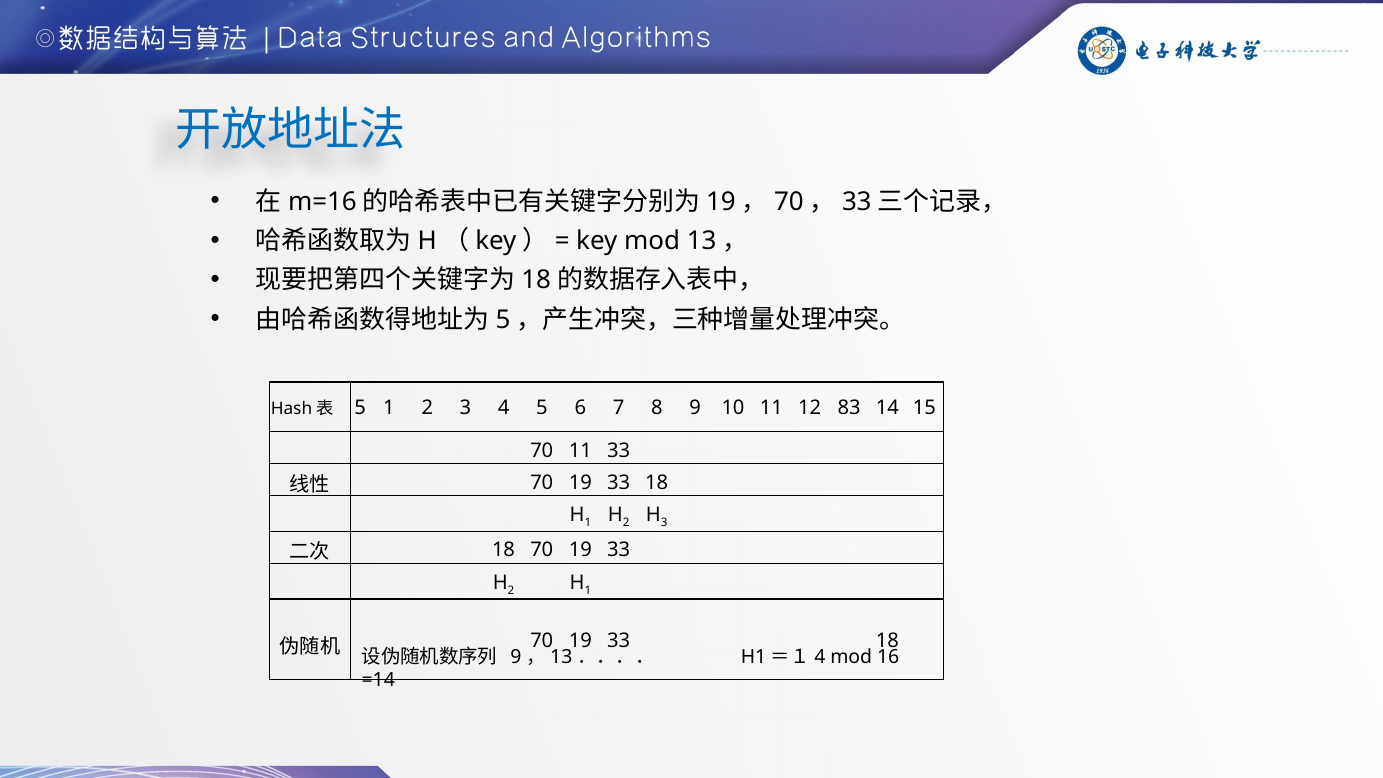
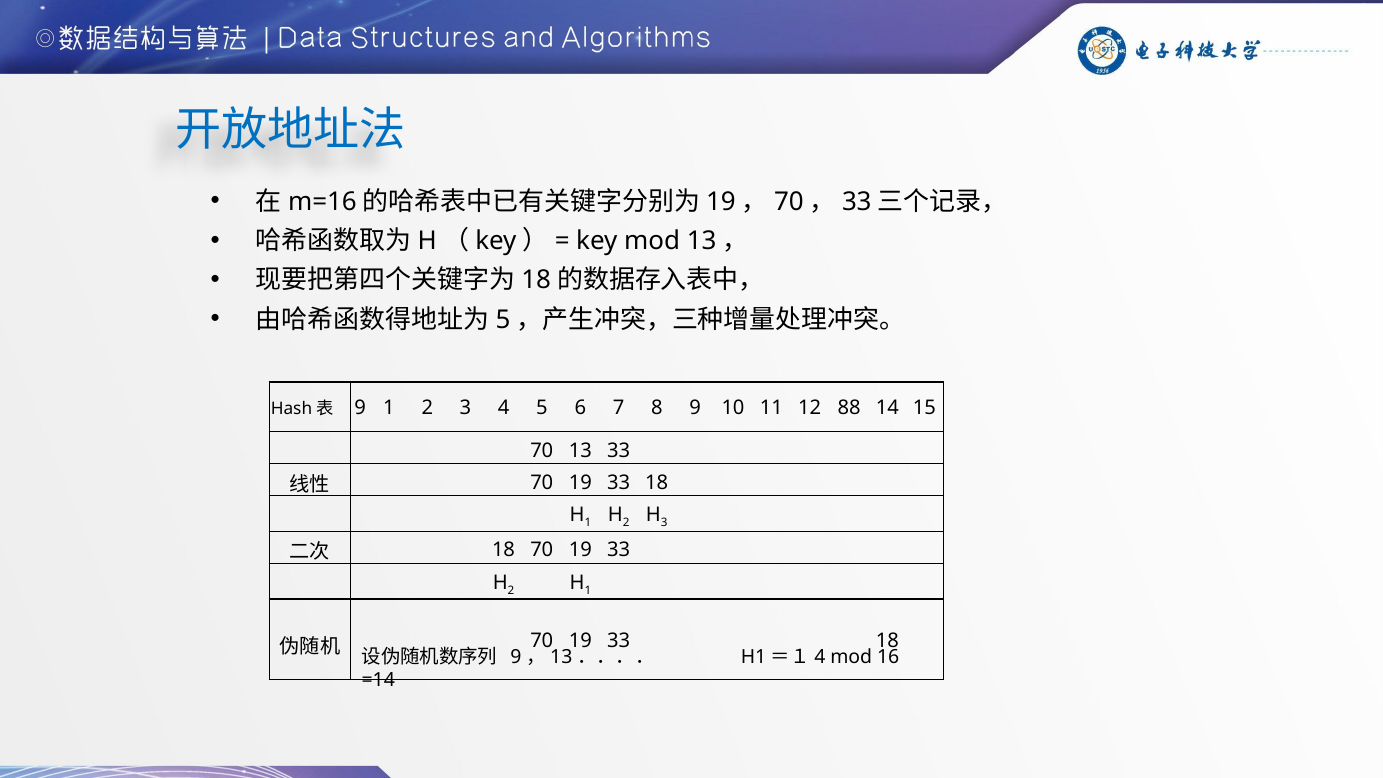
5: 5 -> 9 (360, 408)
83: 83 -> 88 (849, 408)
70 11: 11 -> 13 (580, 450)
